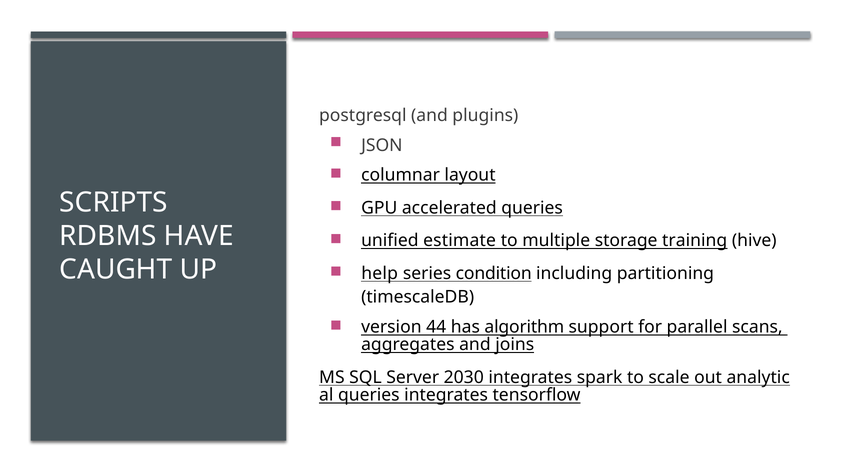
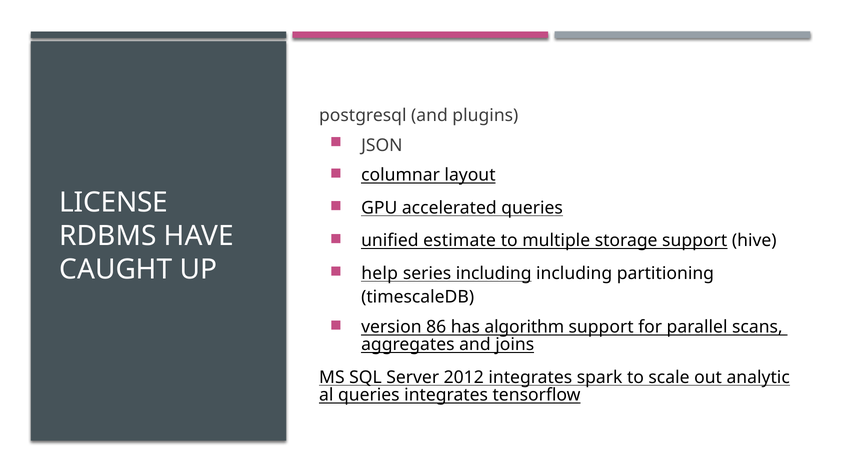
SCRIPTS: SCRIPTS -> LICENSE (114, 202)
storage training: training -> support (695, 241)
series condition: condition -> including (494, 273)
44: 44 -> 86 (436, 327)
2030: 2030 -> 2012 (464, 377)
